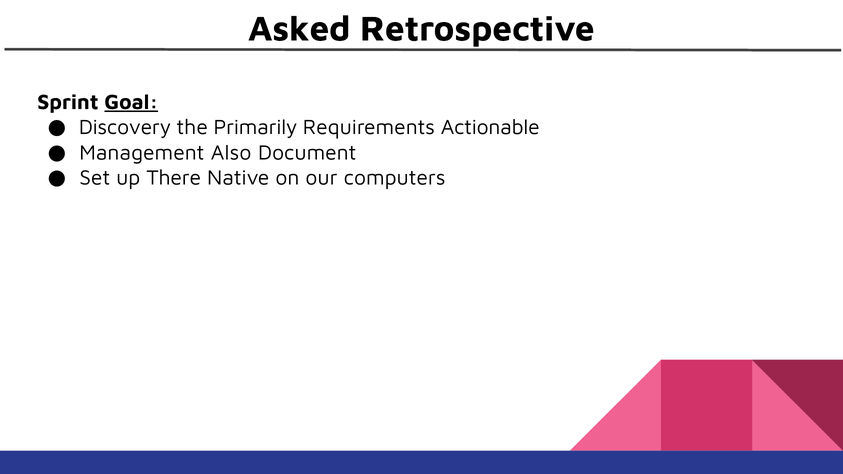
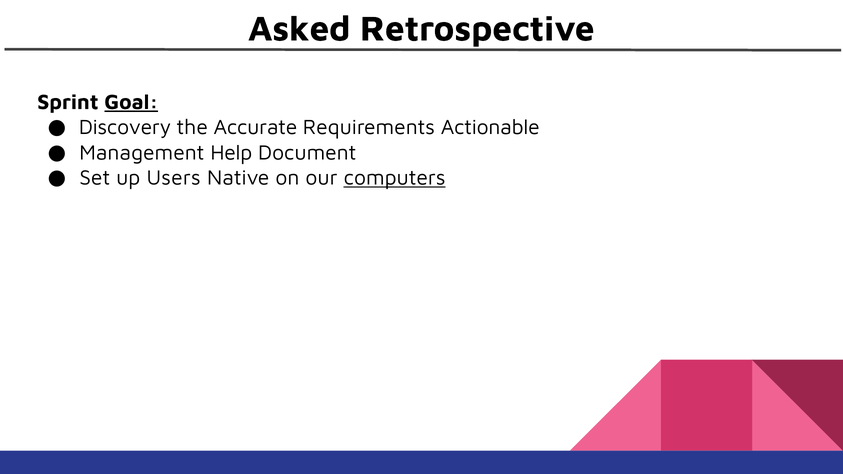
Primarily: Primarily -> Accurate (255, 127)
Also: Also -> Help (231, 153)
There: There -> Users (174, 178)
computers underline: none -> present (395, 178)
